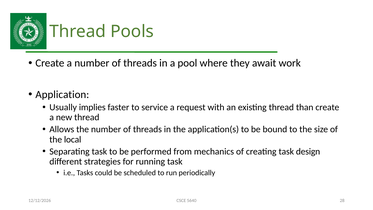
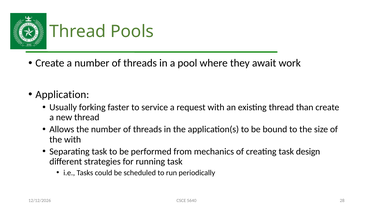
implies: implies -> forking (92, 107)
the local: local -> with (73, 139)
